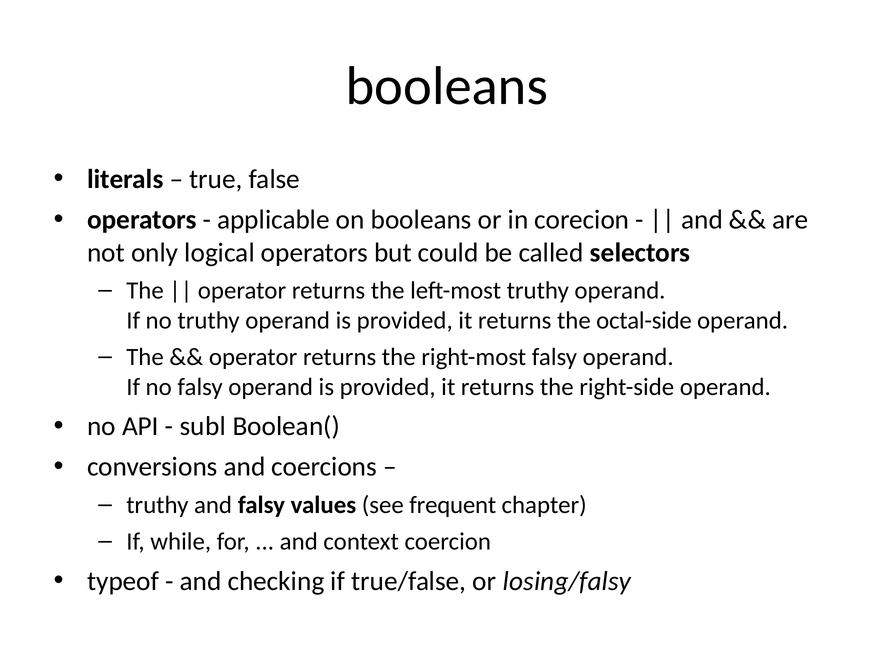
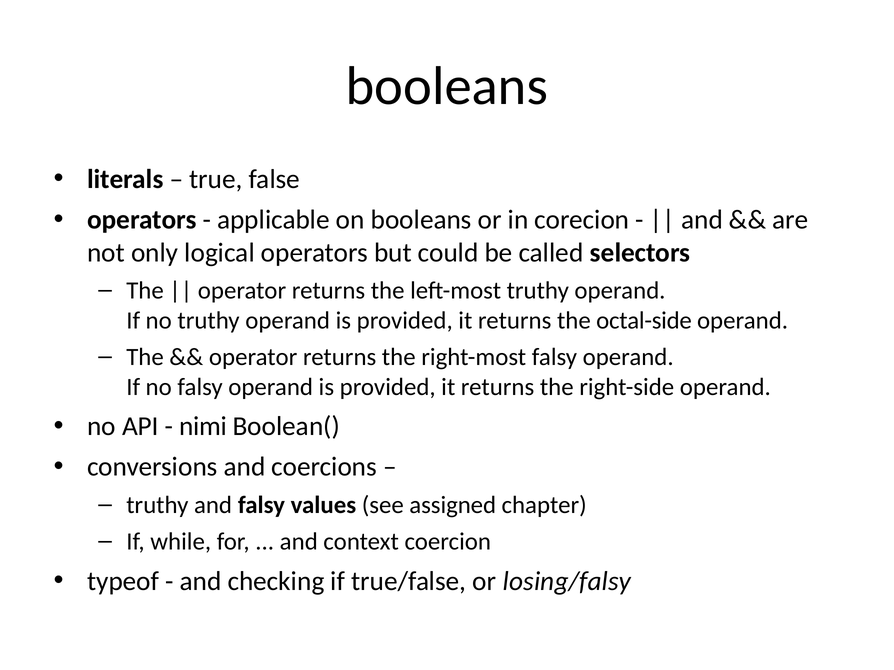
subl: subl -> nimi (203, 427)
frequent: frequent -> assigned (453, 505)
